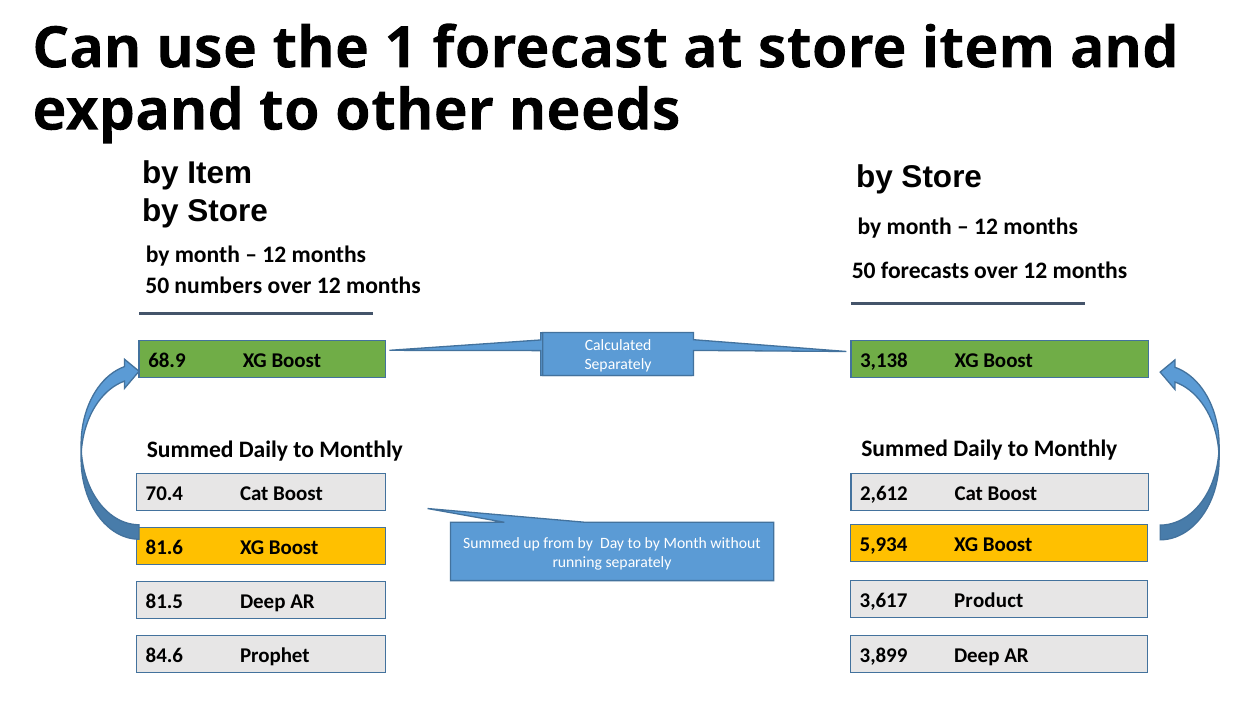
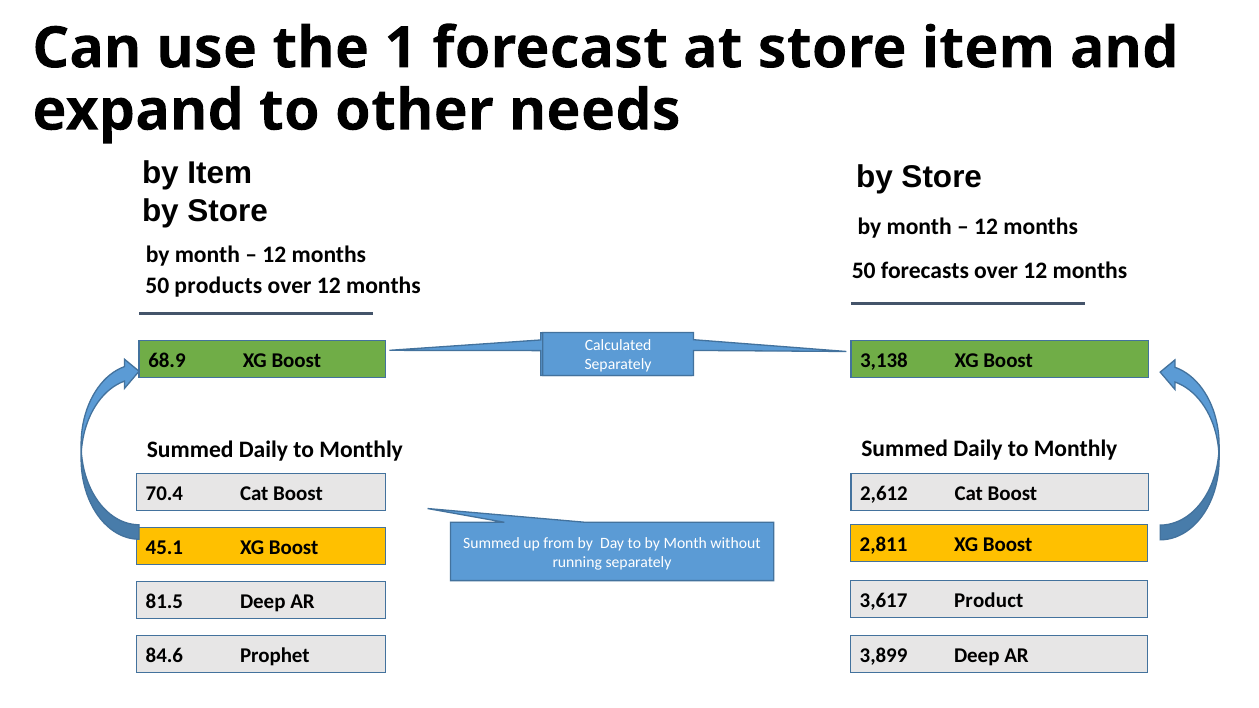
numbers: numbers -> products (218, 286)
5,934: 5,934 -> 2,811 (884, 545)
81.6: 81.6 -> 45.1 (164, 548)
